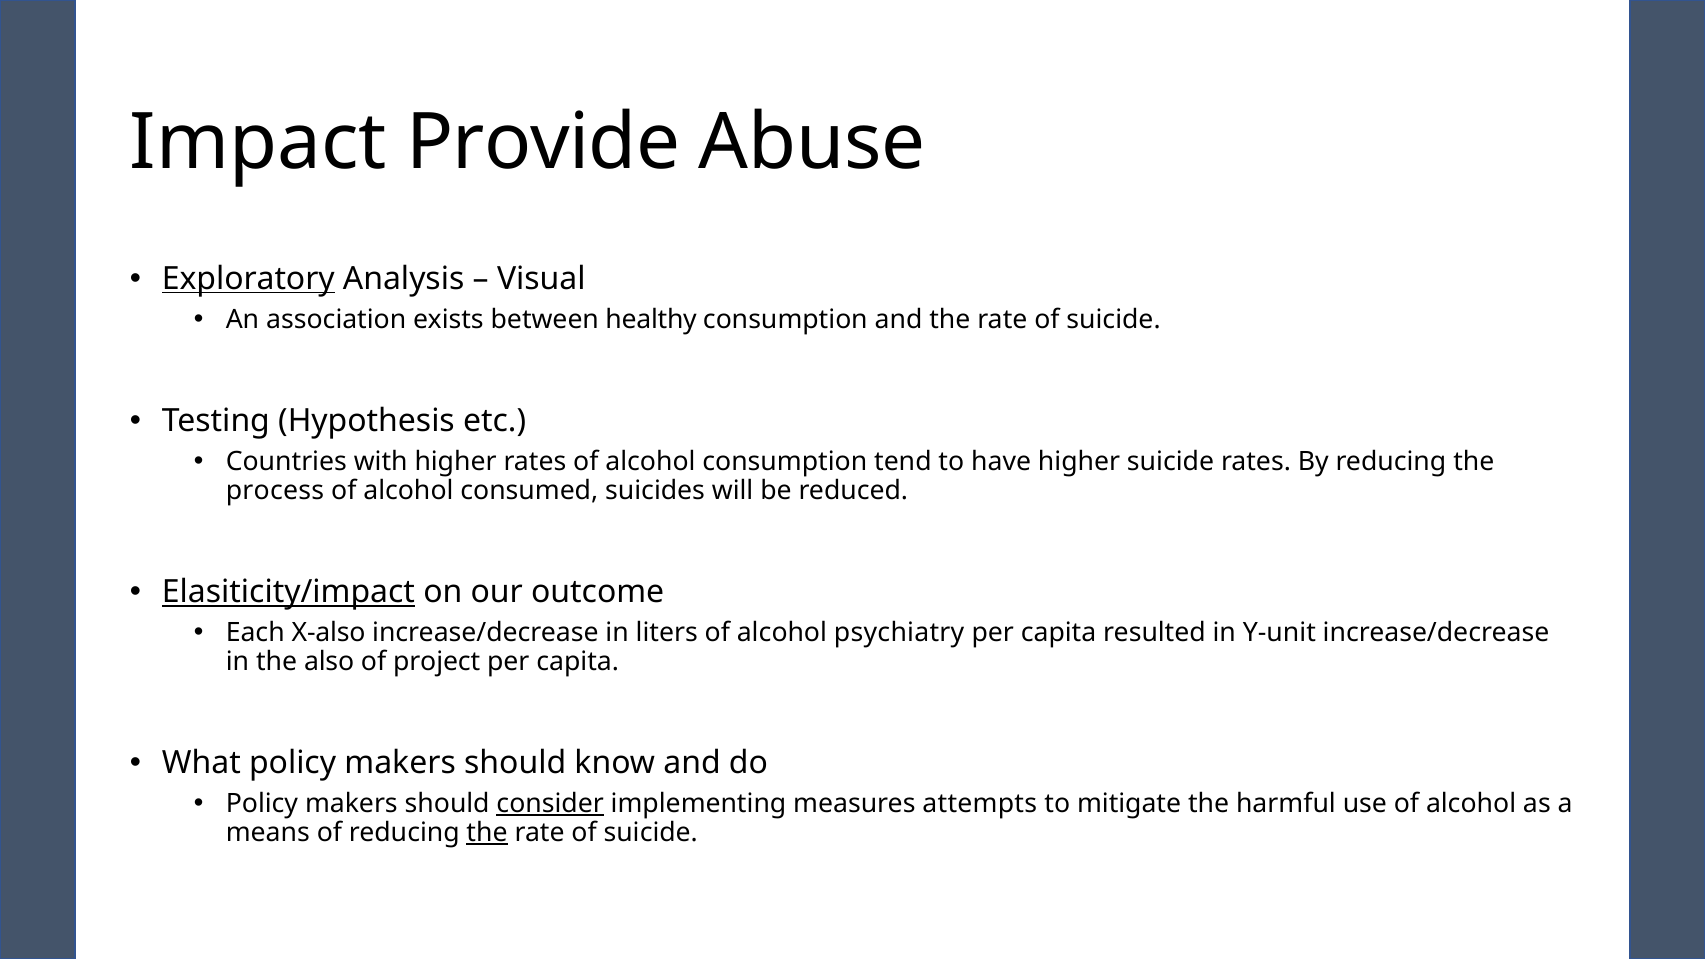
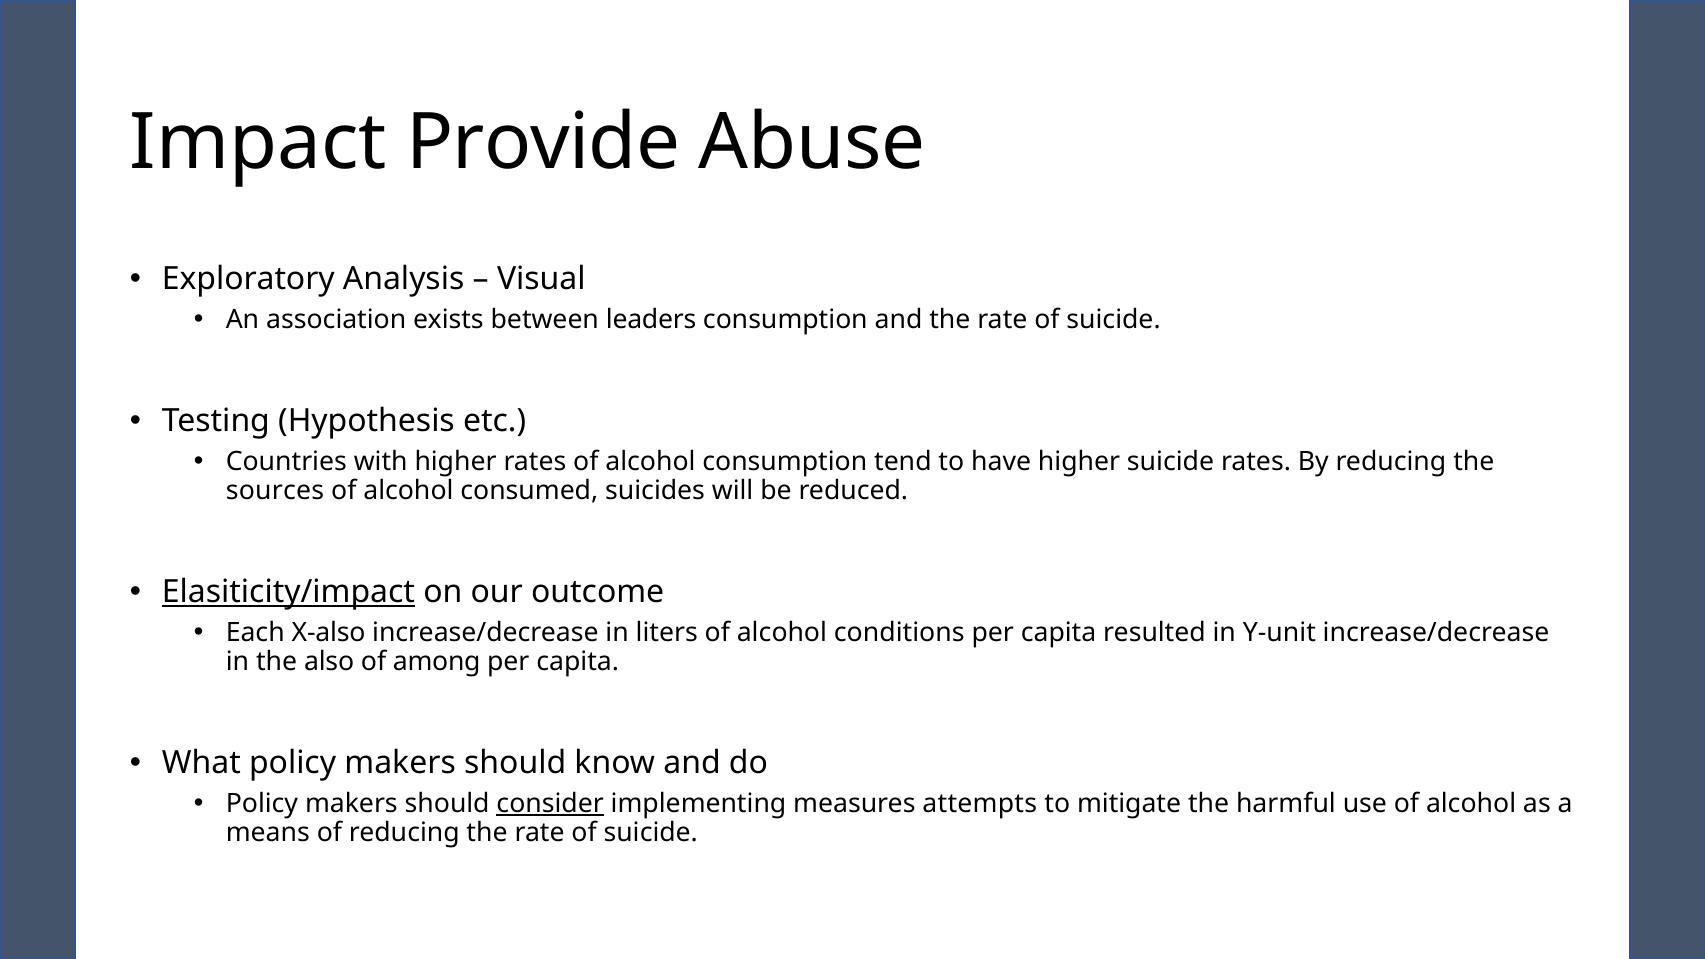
Exploratory underline: present -> none (248, 279)
healthy: healthy -> leaders (651, 319)
process: process -> sources (275, 490)
psychiatry: psychiatry -> conditions (899, 633)
project: project -> among (437, 661)
the underline: present -> none (487, 832)
